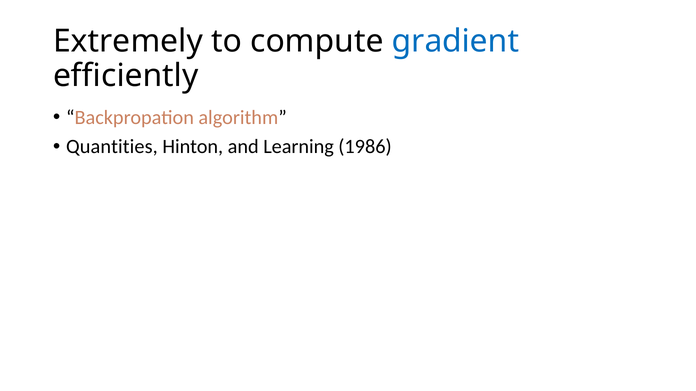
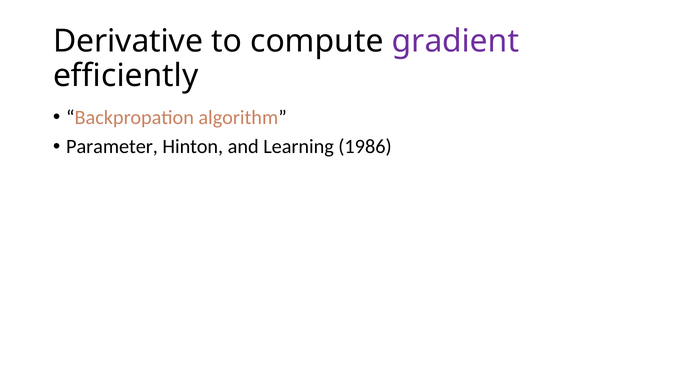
Extremely: Extremely -> Derivative (128, 41)
gradient colour: blue -> purple (455, 41)
Quantities: Quantities -> Parameter (112, 147)
